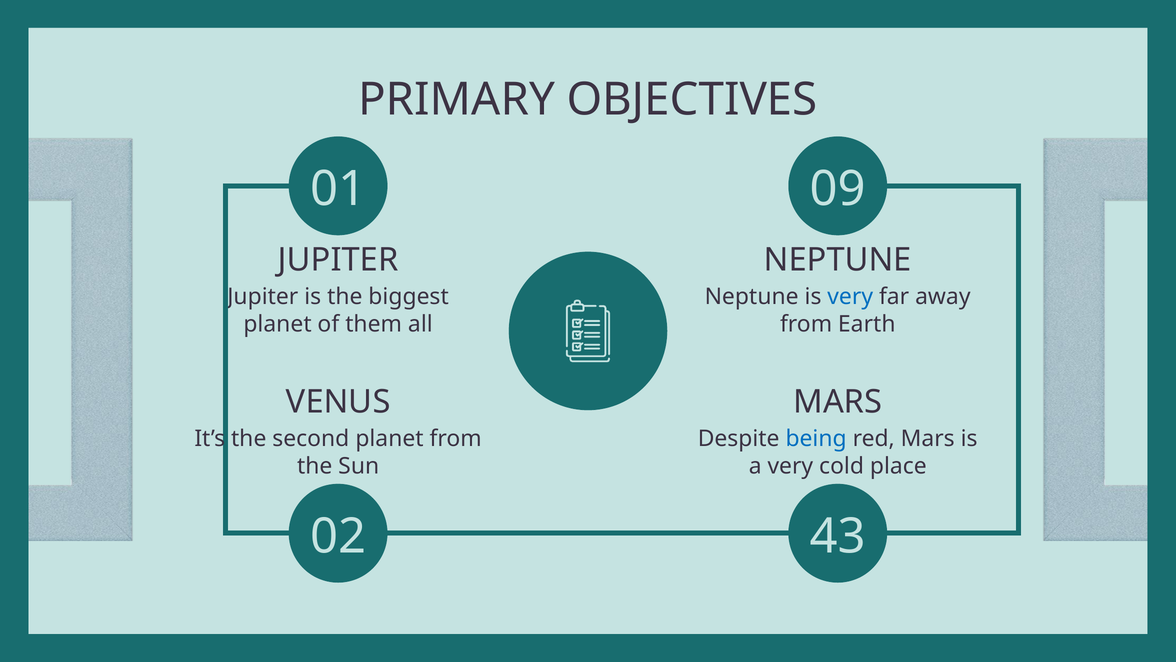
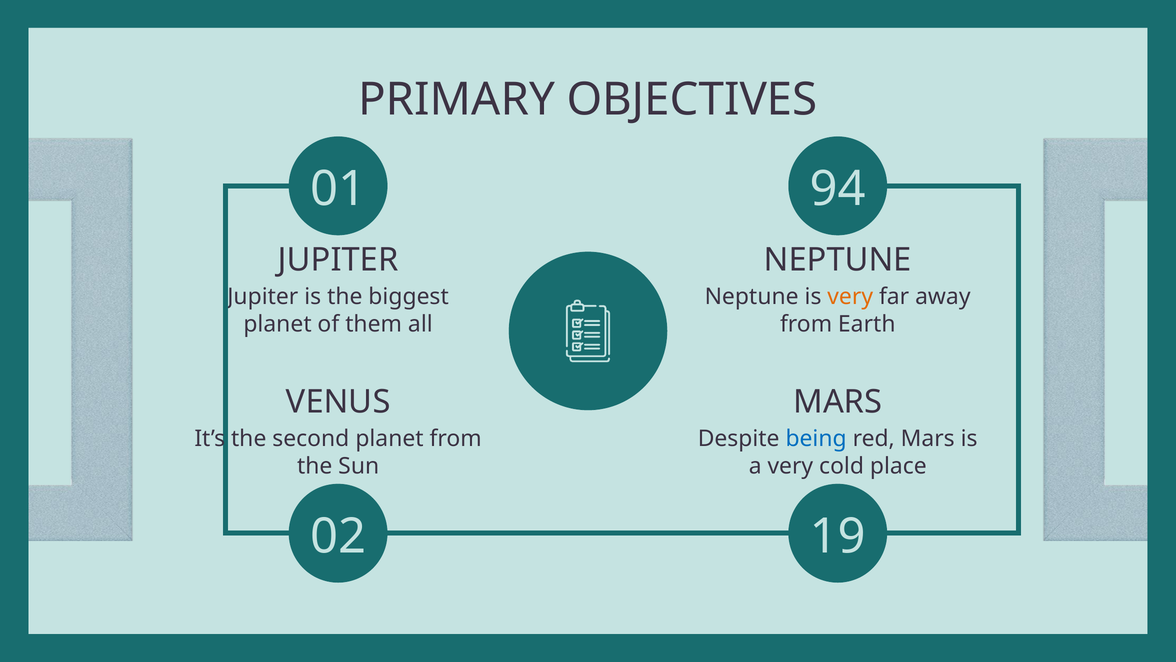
09: 09 -> 94 (838, 189)
very colour: blue -> orange (850, 296)
43: 43 -> 19 (838, 536)
